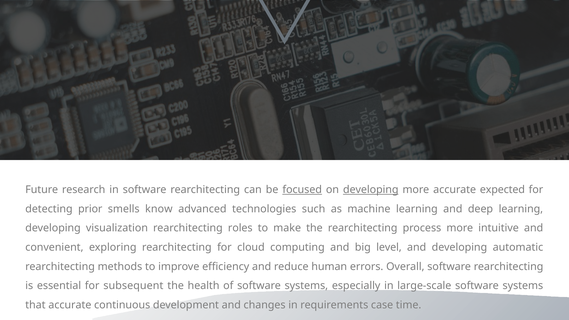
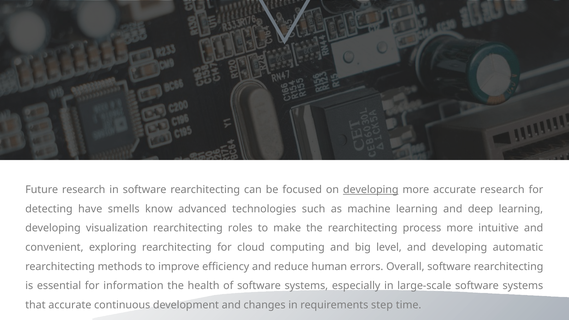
focused underline: present -> none (302, 190)
accurate expected: expected -> research (502, 190)
prior: prior -> have (90, 209)
subsequent: subsequent -> information (133, 286)
case: case -> step (382, 305)
